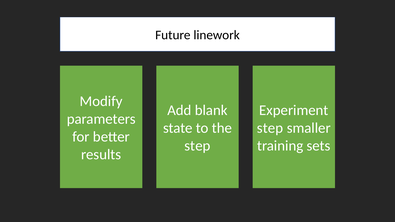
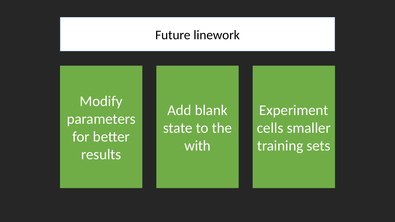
step: step -> cells (270, 128)
step: step -> with (198, 146)
